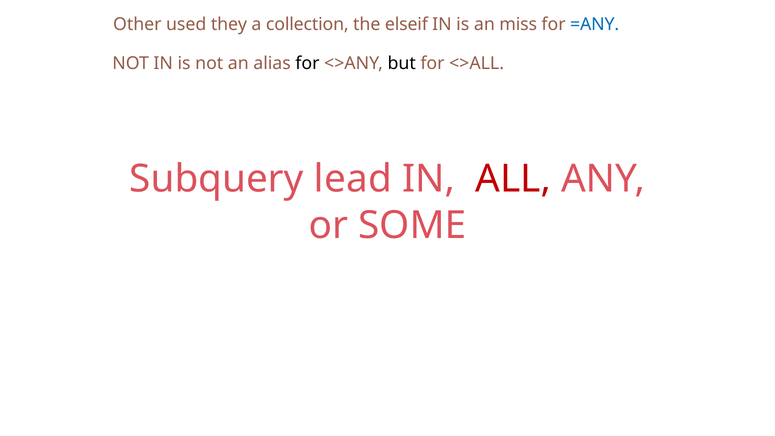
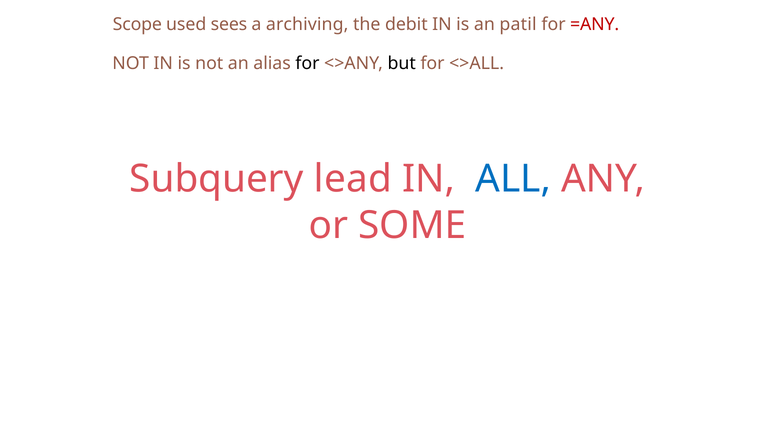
Other: Other -> Scope (137, 24)
they: they -> sees (229, 24)
collection: collection -> archiving (307, 24)
elseif: elseif -> debit (406, 24)
miss: miss -> patil (518, 24)
=ANY colour: blue -> red (595, 24)
ALL colour: red -> blue (513, 179)
